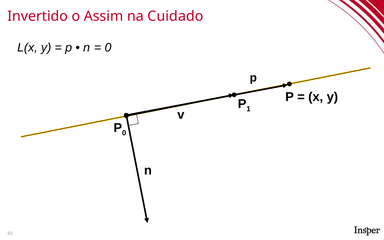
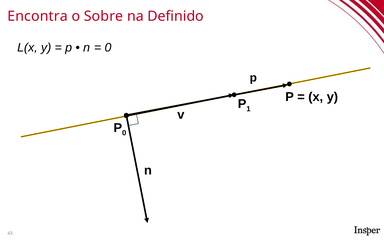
Invertido: Invertido -> Encontra (38, 16)
Assim: Assim -> Sobre (104, 16)
Cuidado: Cuidado -> Definido (176, 16)
